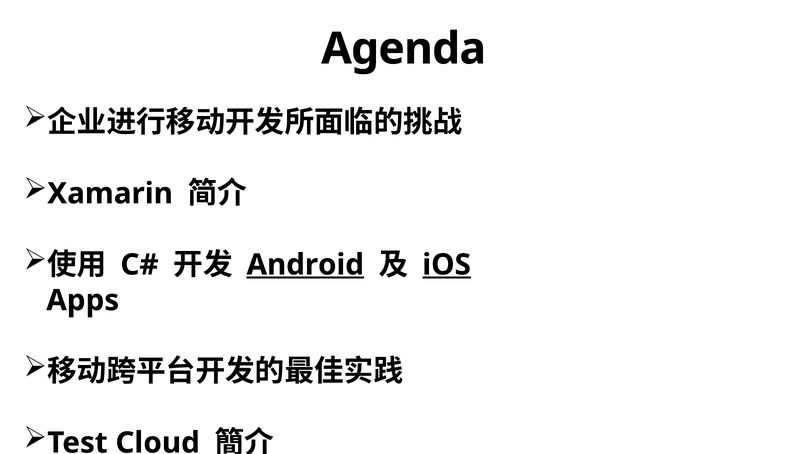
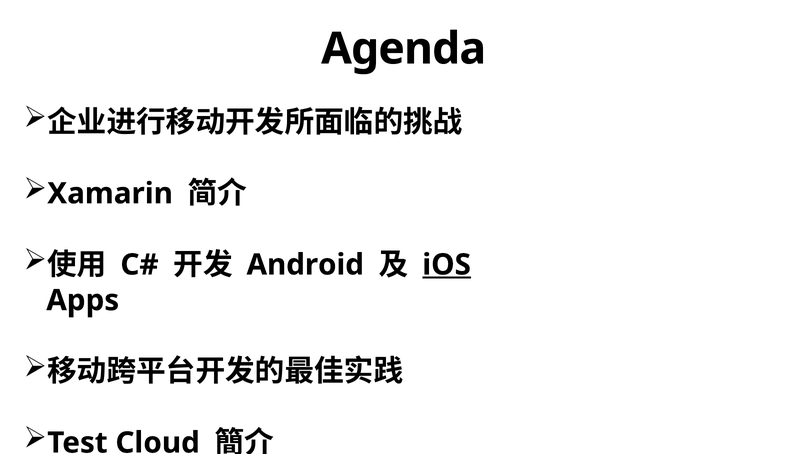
Android underline: present -> none (305, 265)
